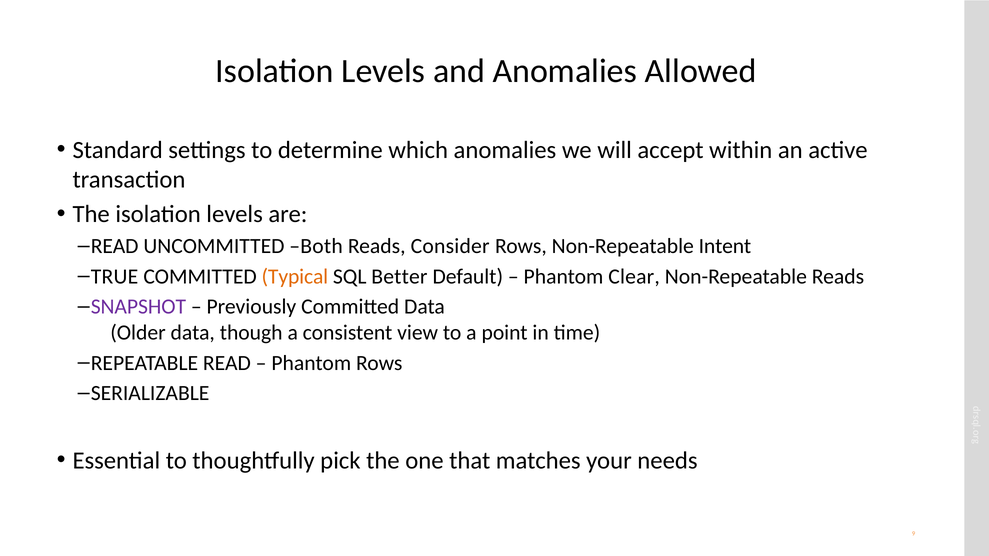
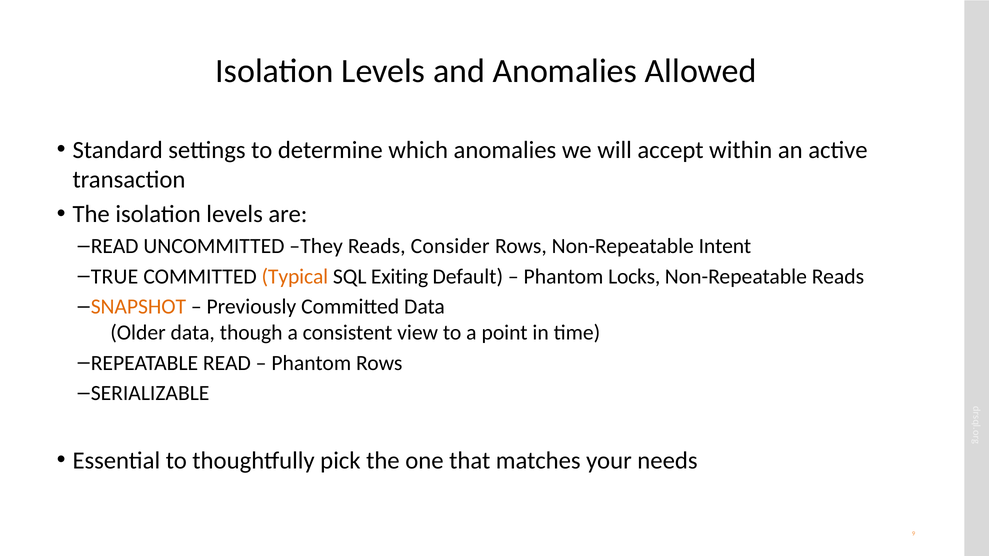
Both: Both -> They (316, 246)
Better: Better -> Exiting (400, 277)
Clear: Clear -> Locks (634, 277)
SNAPSHOT colour: purple -> orange (138, 307)
